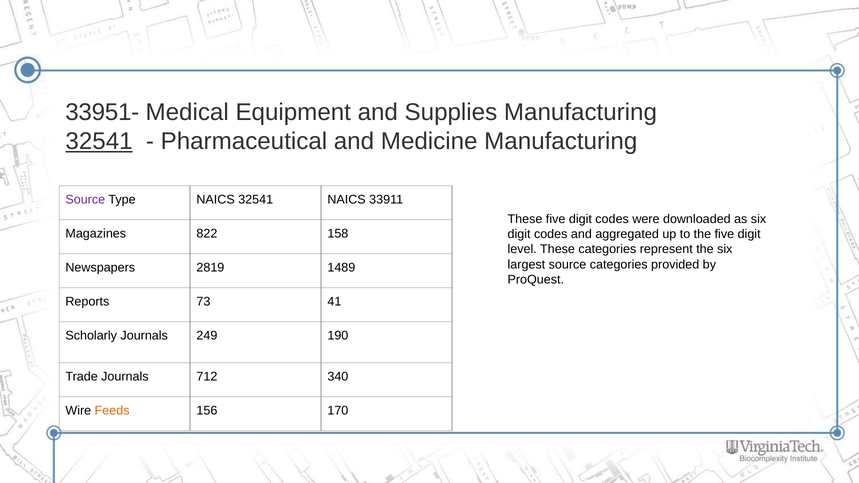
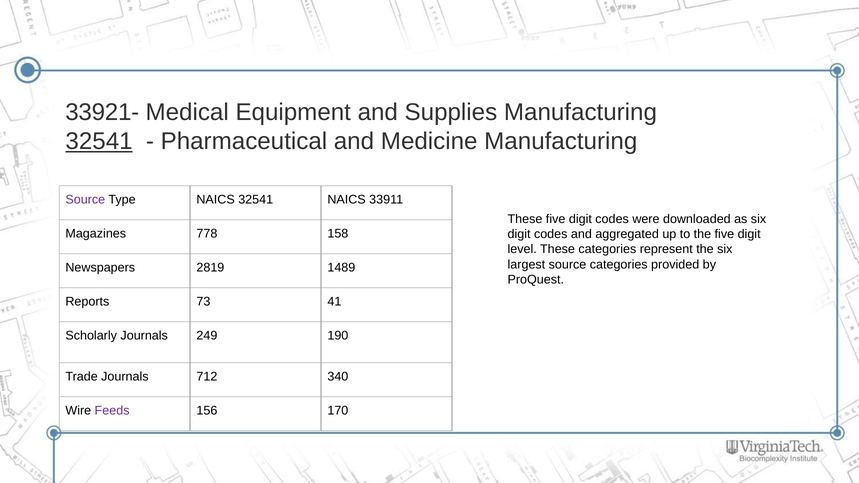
33951-: 33951- -> 33921- (102, 112)
822: 822 -> 778 (207, 234)
Feeds colour: orange -> purple (112, 411)
